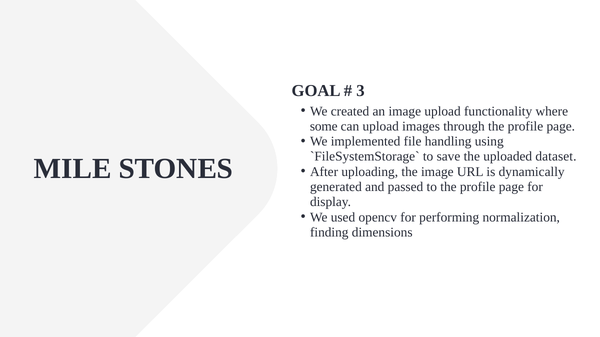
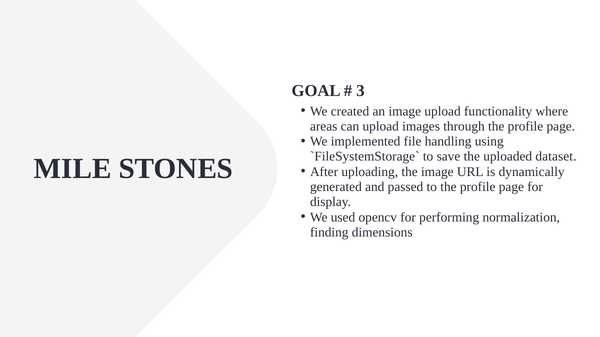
some: some -> areas (324, 126)
